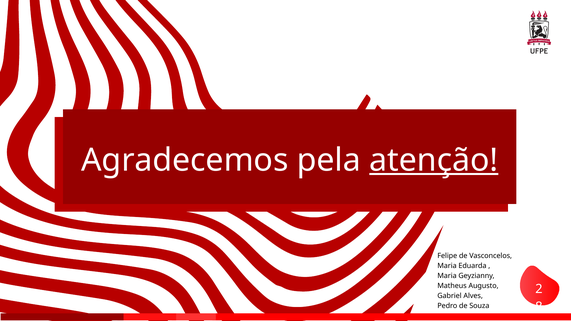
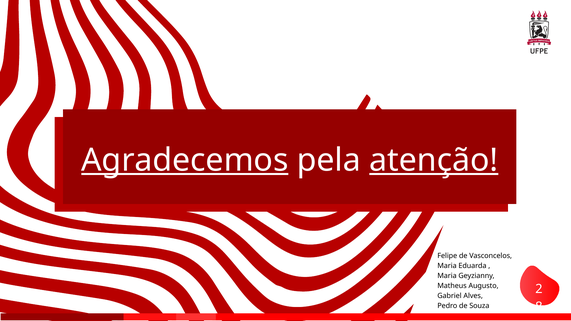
Agradecemos underline: none -> present (185, 160)
